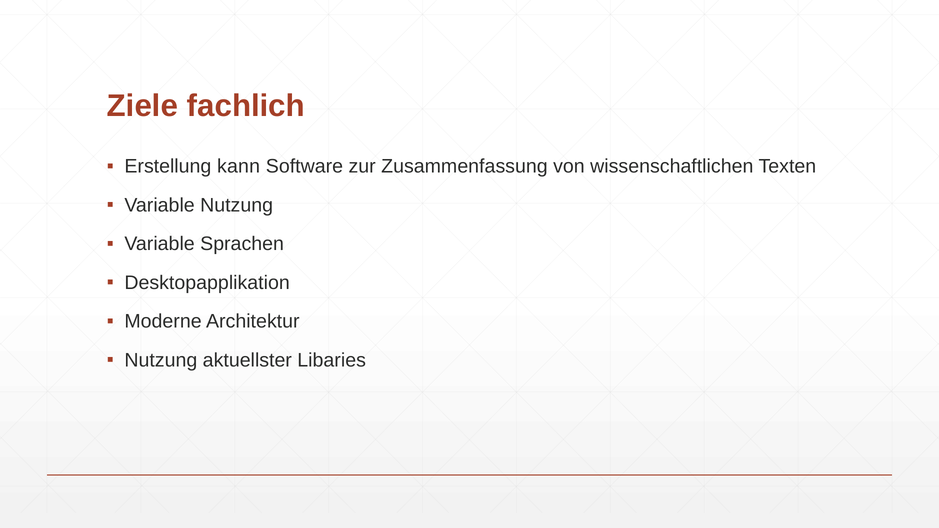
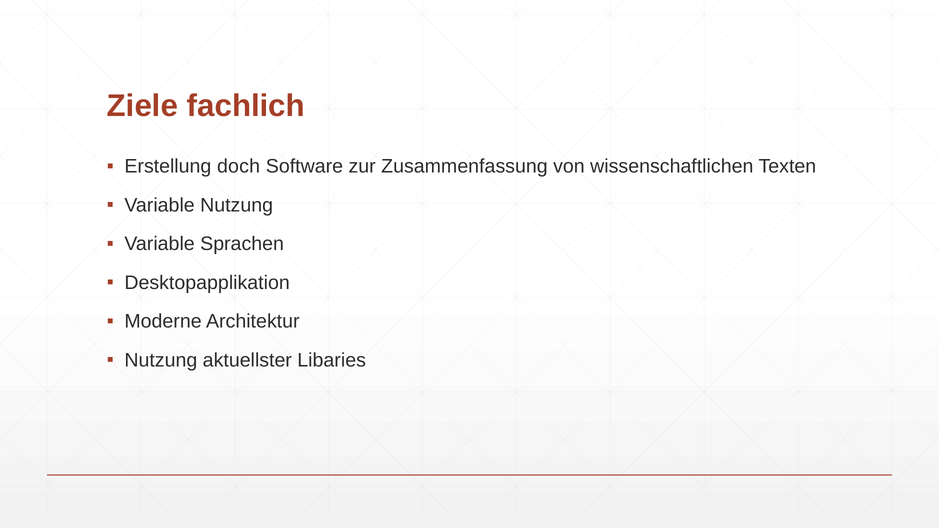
kann: kann -> doch (239, 167)
